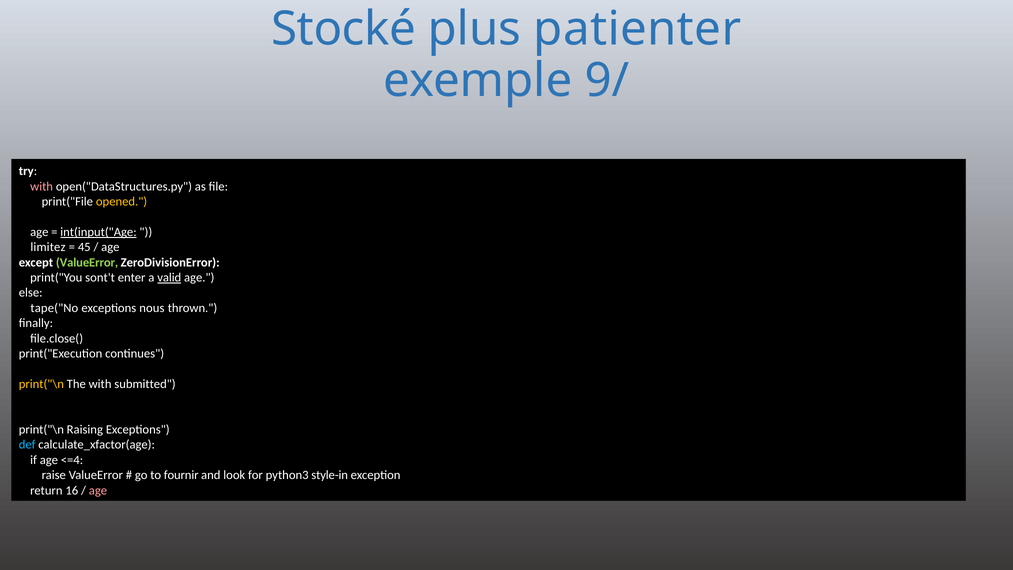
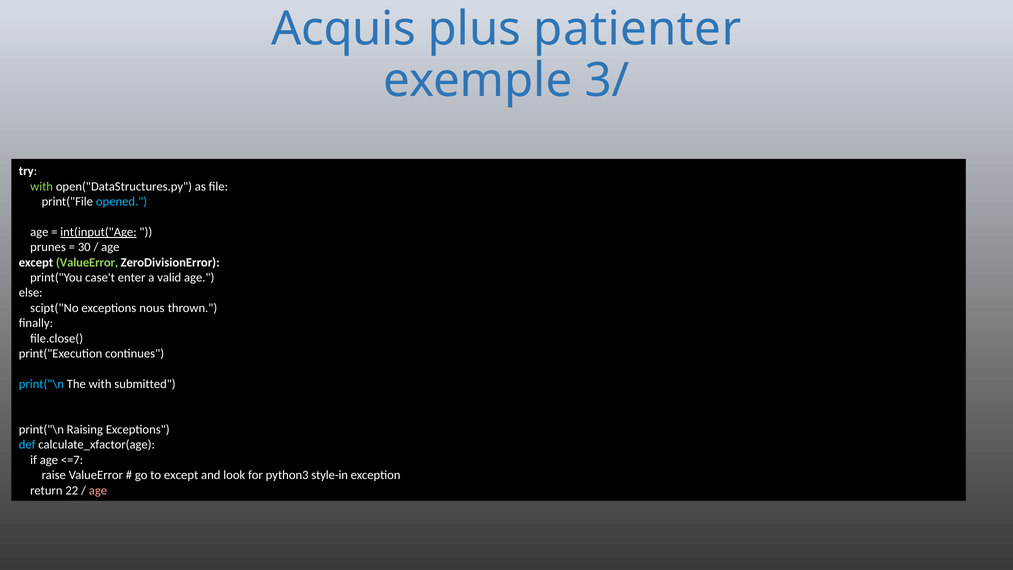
Stocké: Stocké -> Acquis (344, 29)
9/: 9/ -> 3/ (607, 80)
with colour: pink -> light green (42, 186)
opened colour: yellow -> light blue (122, 201)
limitez: limitez -> prunes (48, 247)
45: 45 -> 30 (84, 247)
sont't: sont't -> case't (100, 277)
valid underline: present -> none (169, 277)
tape("No: tape("No -> scipt("No (54, 308)
print("\n colour: yellow -> light blue (41, 384)
<=4: <=4 -> <=7 (72, 460)
to fournir: fournir -> except (181, 475)
16: 16 -> 22 (72, 490)
